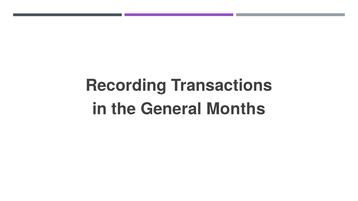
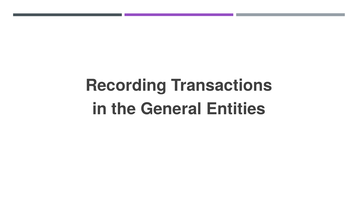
Months: Months -> Entities (236, 109)
